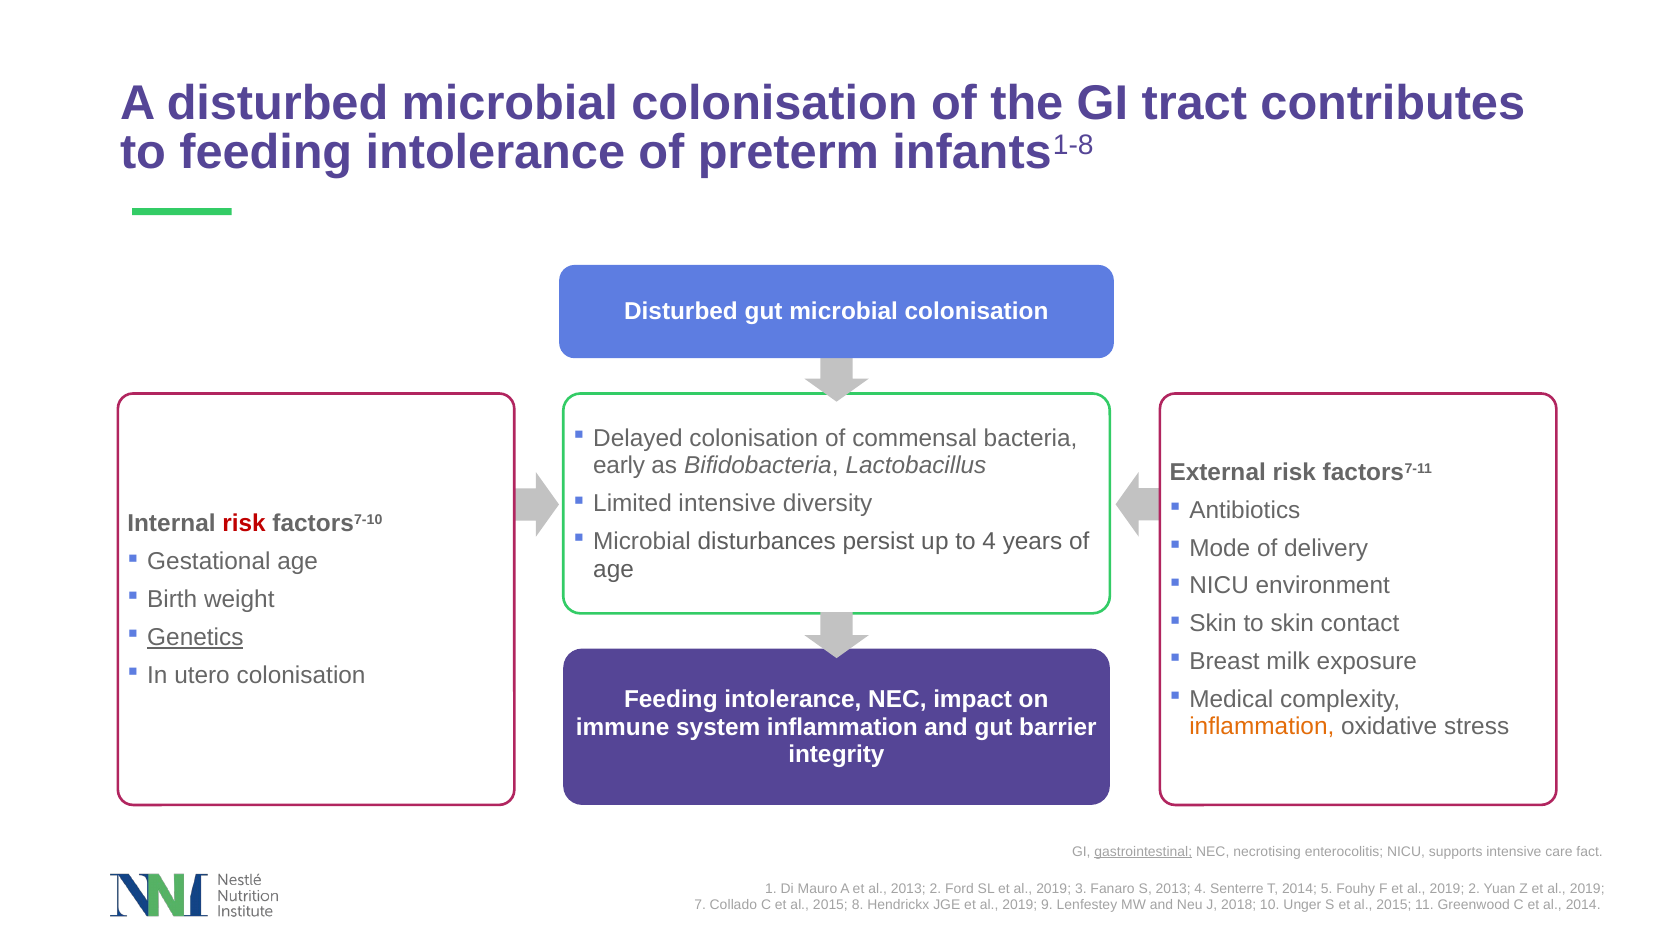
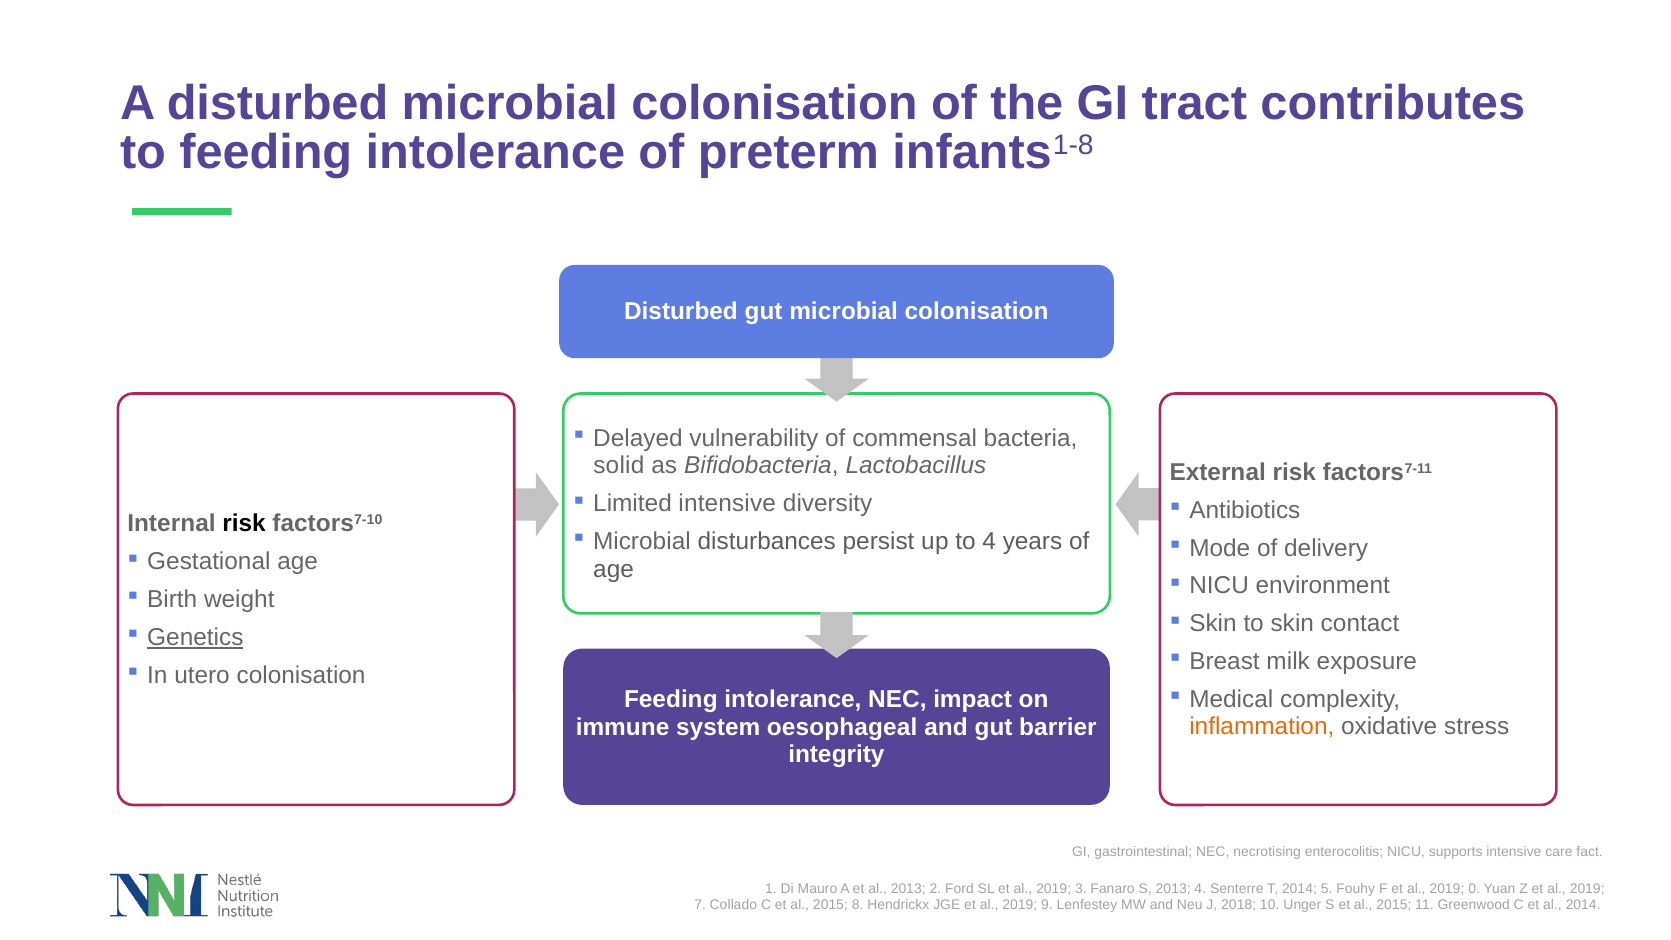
Delayed colonisation: colonisation -> vulnerability (754, 439)
early: early -> solid (619, 466)
risk colour: red -> black (244, 524)
system inflammation: inflammation -> oesophageal (842, 727)
gastrointestinal underline: present -> none (1143, 852)
2019 2: 2 -> 0 (1474, 889)
